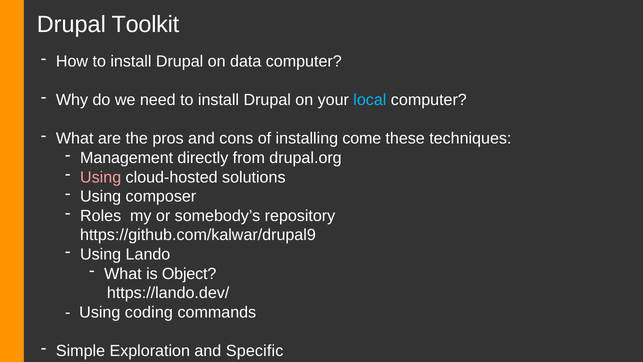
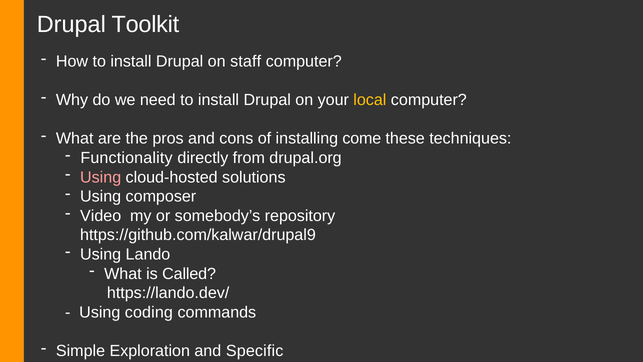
data: data -> staff (246, 61)
local colour: light blue -> yellow (370, 100)
Management: Management -> Functionality (126, 158)
Roles: Roles -> Video (101, 216)
Object: Object -> Called (189, 274)
